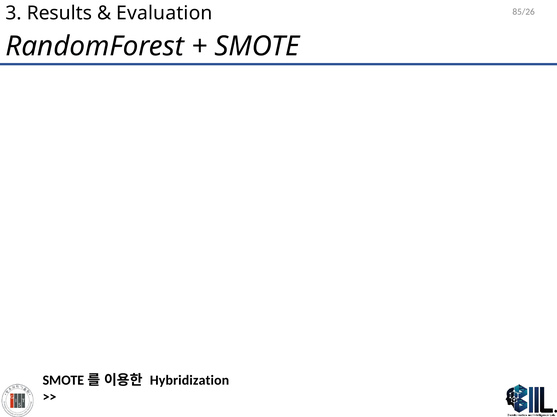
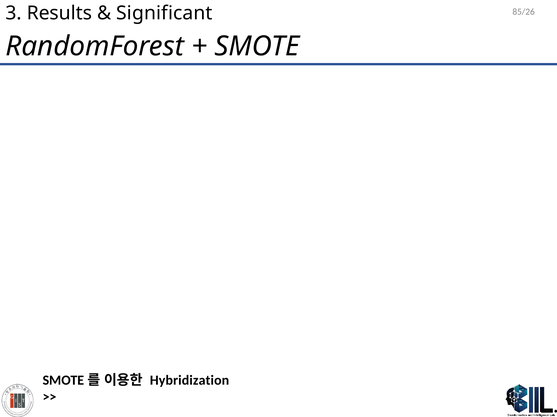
Evaluation: Evaluation -> Significant (164, 13)
